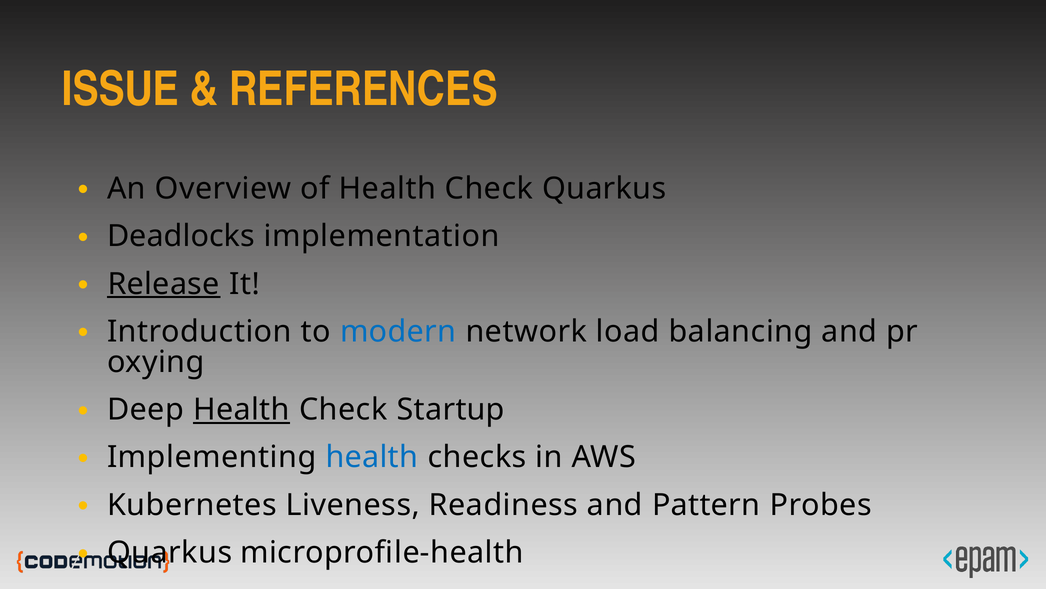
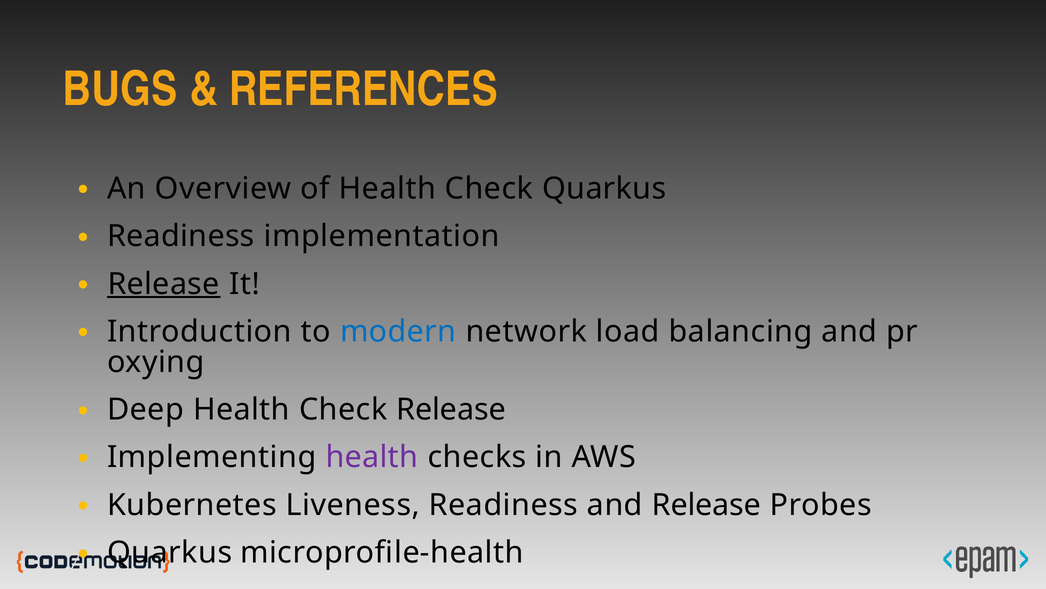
ISSUE: ISSUE -> BUGS (120, 90)
Deadlocks: Deadlocks -> Readiness (181, 236)
Health underline: present -> none (241, 409)
Check Startup: Startup -> Release (451, 409)
health colour: blue -> purple (372, 457)
and Pattern: Pattern -> Release (706, 505)
